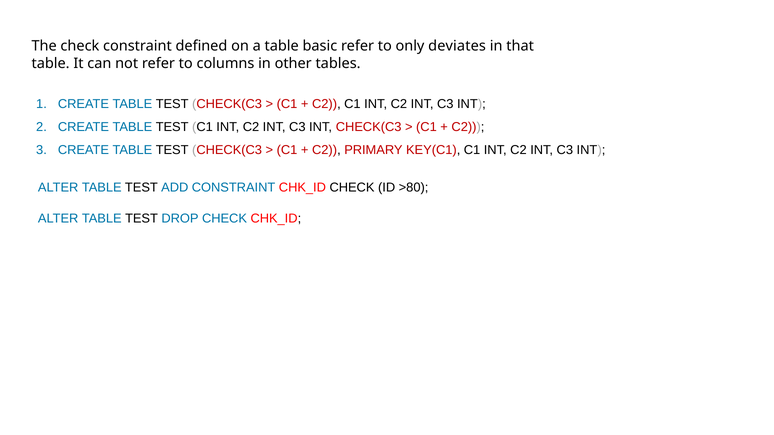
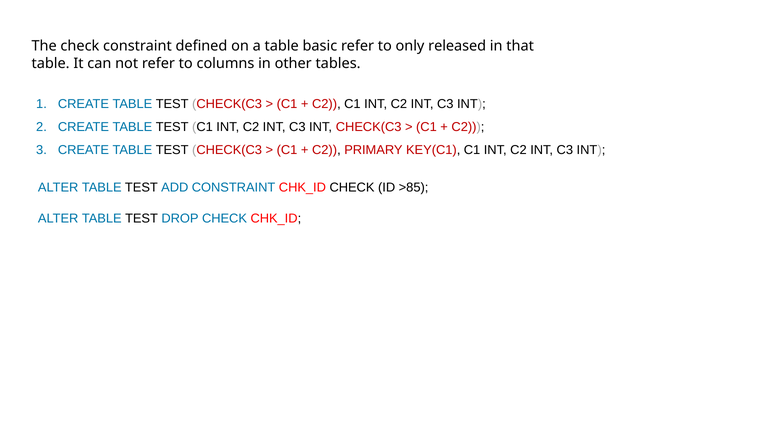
deviates: deviates -> released (457, 46)
>80: >80 -> >85 (414, 188)
